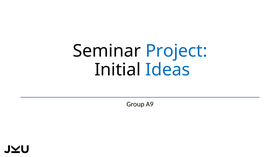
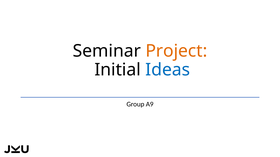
Project colour: blue -> orange (176, 51)
